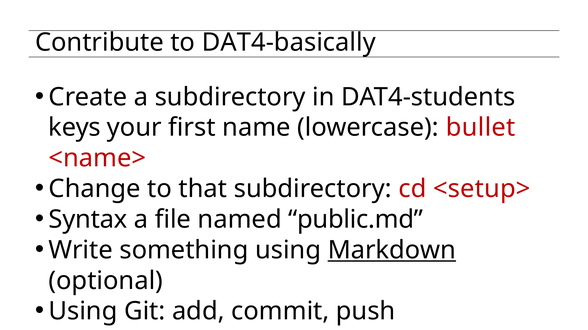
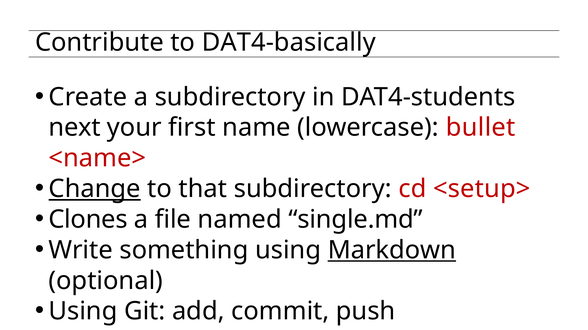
keys: keys -> next (75, 128)
Change underline: none -> present (95, 189)
Syntax: Syntax -> Clones (88, 220)
public.md: public.md -> single.md (356, 220)
